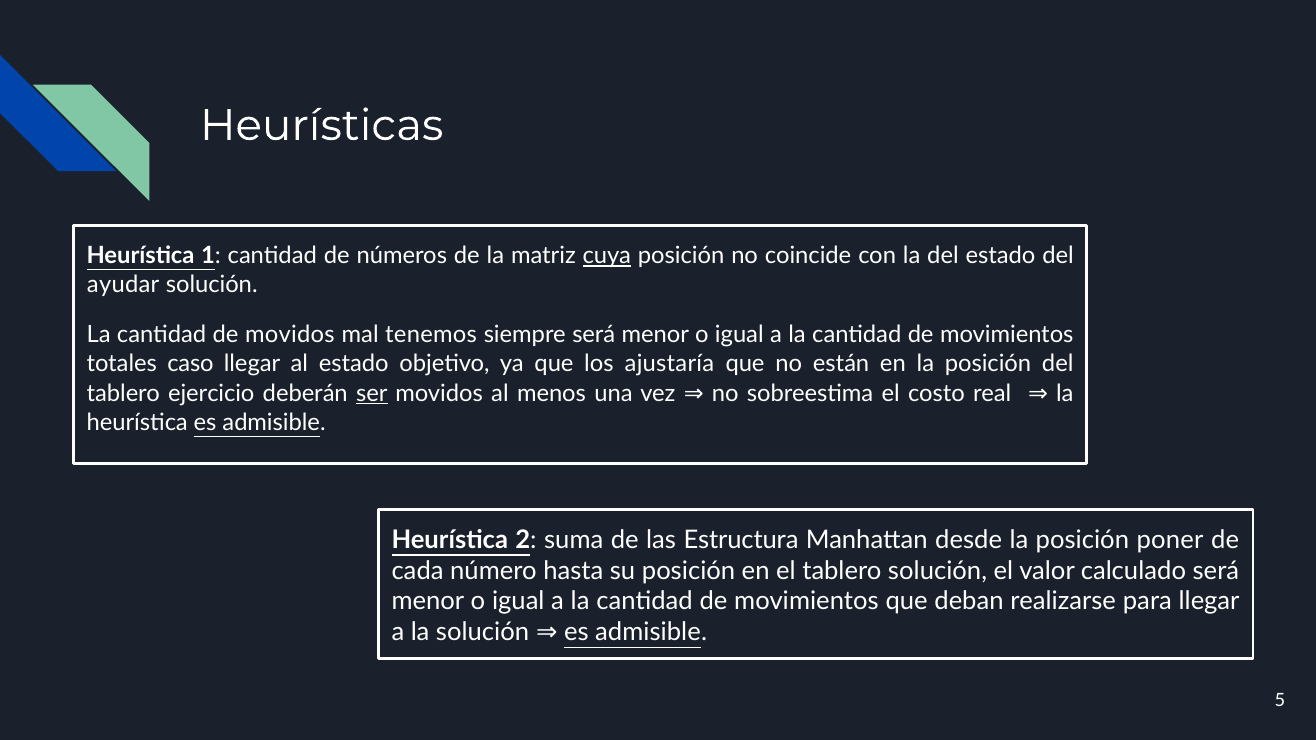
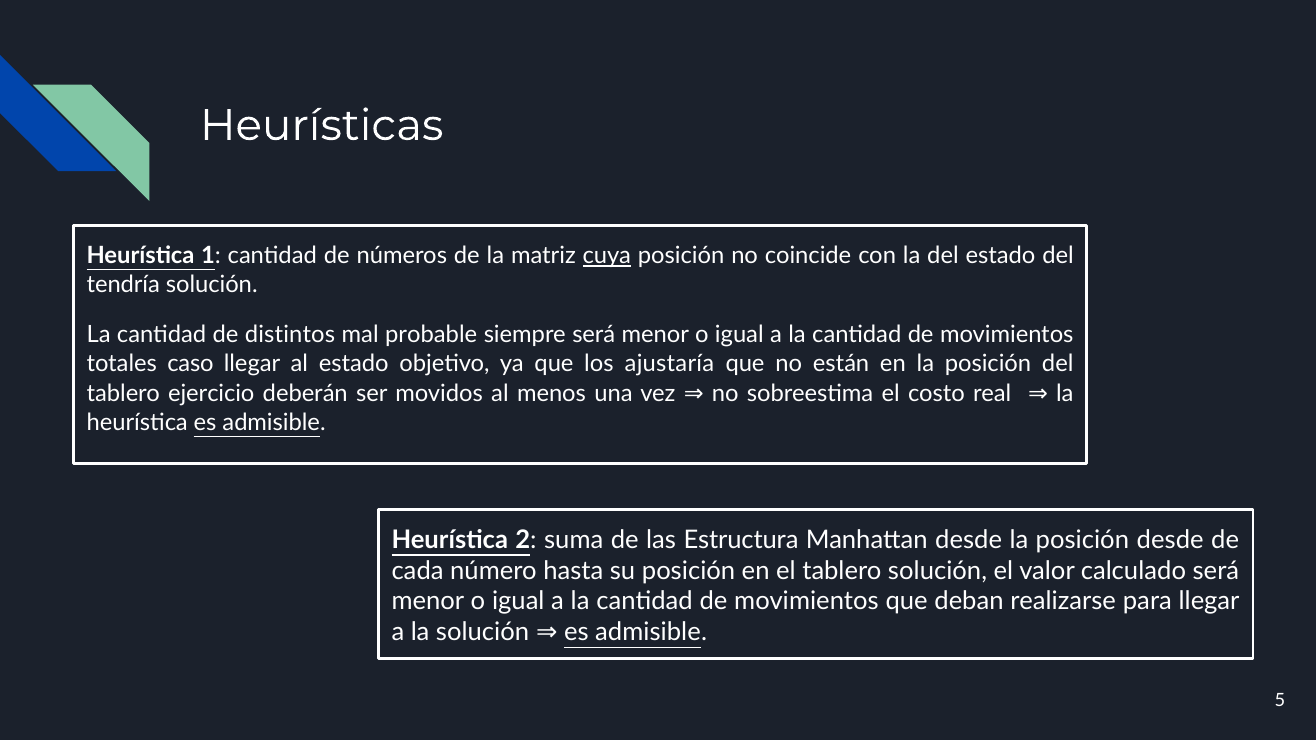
ayudar: ayudar -> tendría (123, 285)
de movidos: movidos -> distintos (290, 334)
tenemos: tenemos -> probable (431, 334)
ser underline: present -> none (372, 393)
posición poner: poner -> desde (1170, 540)
